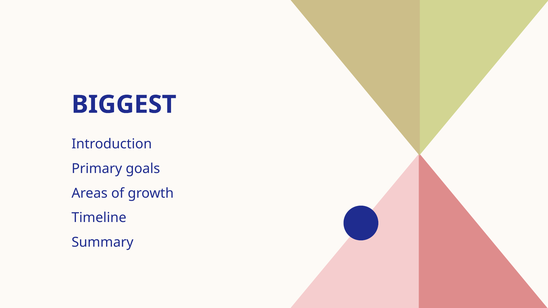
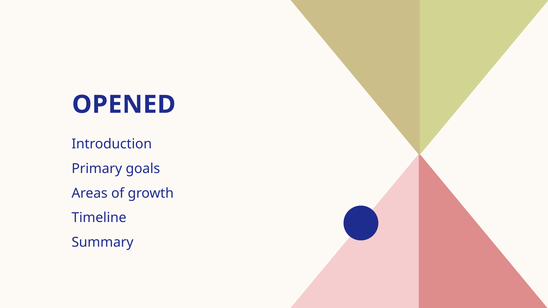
BIGGEST: BIGGEST -> OPENED (124, 105)
